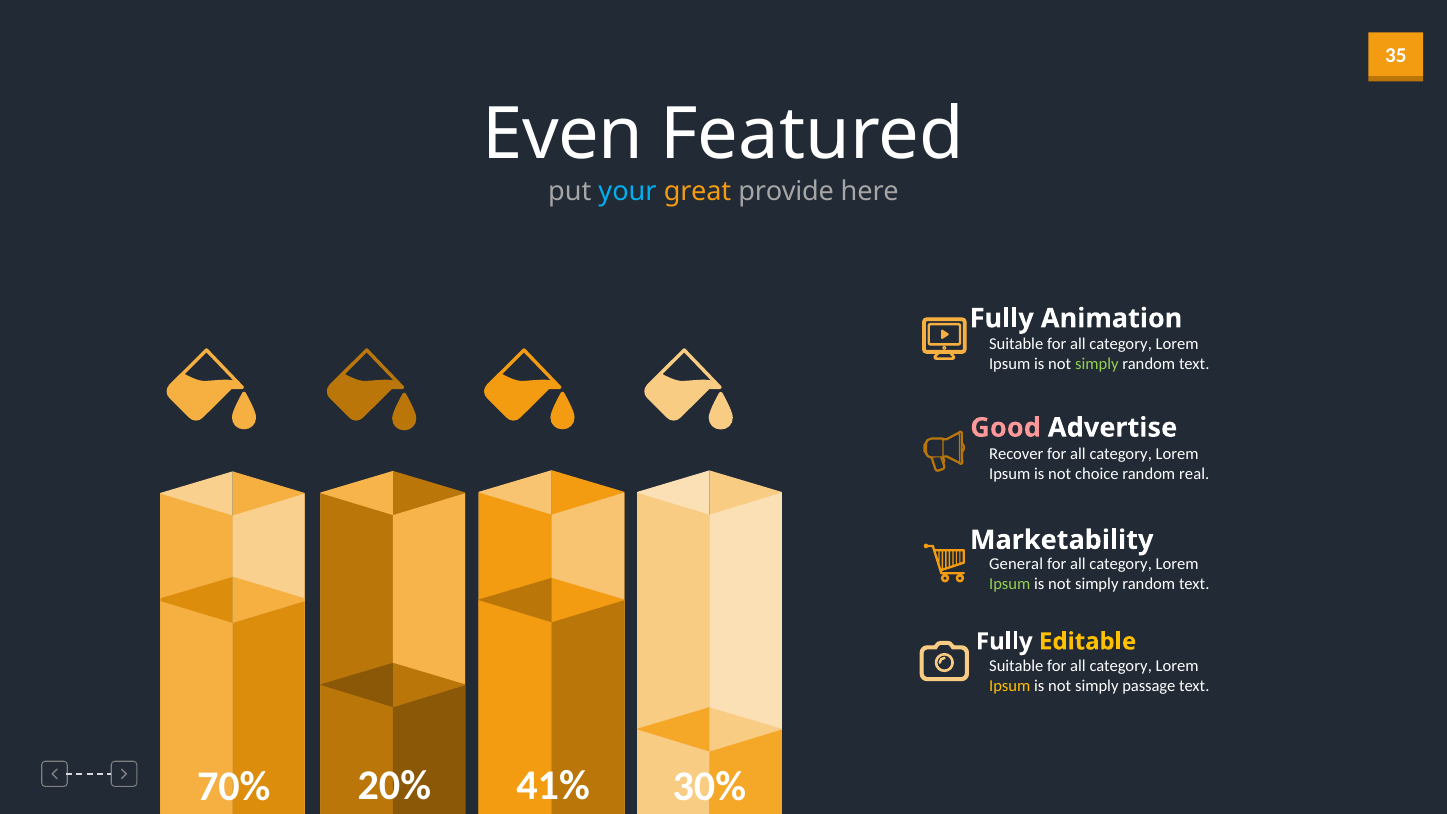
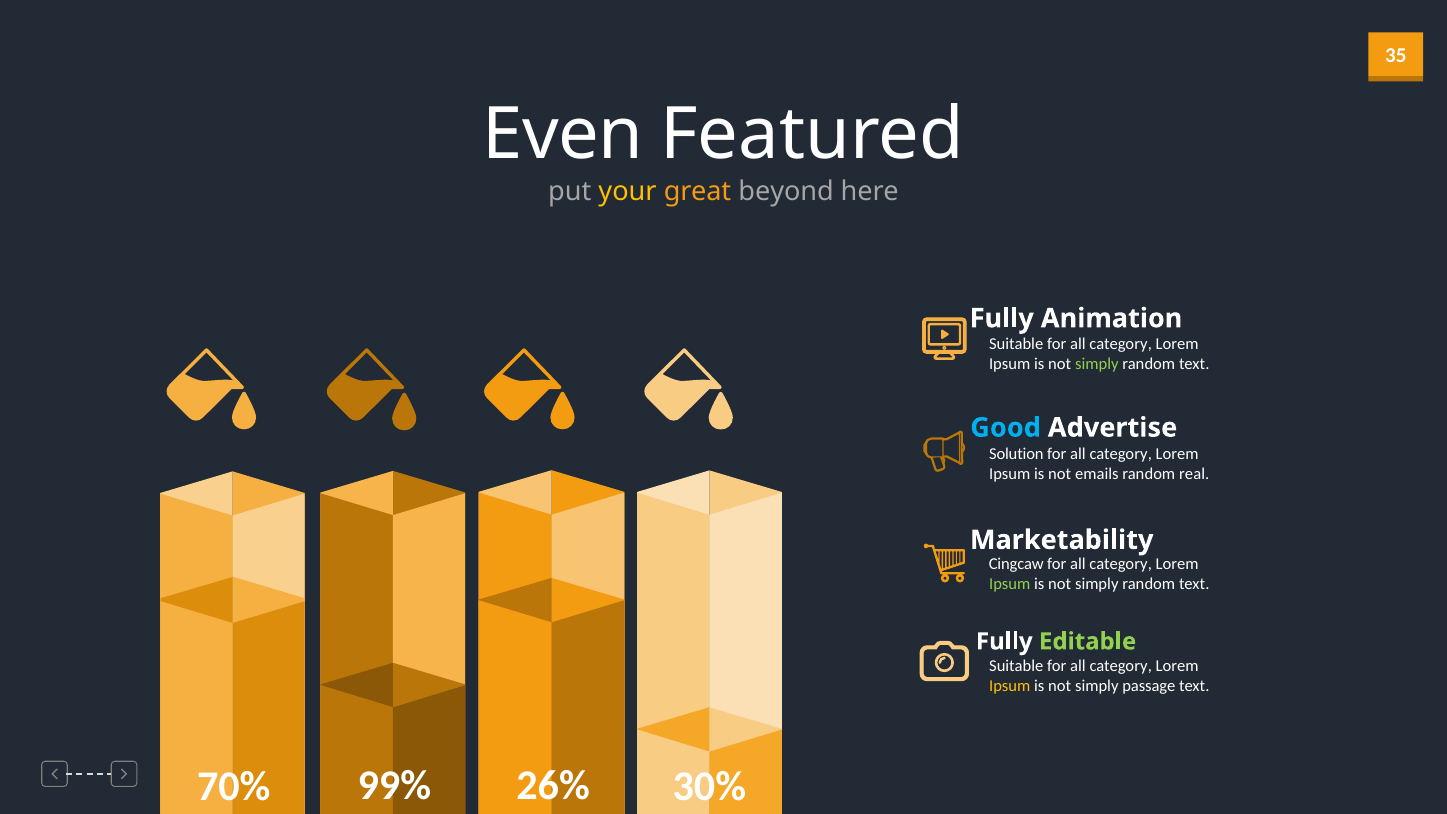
your colour: light blue -> yellow (628, 192)
provide: provide -> beyond (786, 192)
Good colour: pink -> light blue (1006, 428)
Recover: Recover -> Solution (1016, 454)
choice: choice -> emails (1097, 474)
General: General -> Cingcaw (1016, 564)
Editable colour: yellow -> light green (1088, 641)
41%: 41% -> 26% (553, 786)
20%: 20% -> 99% (394, 786)
